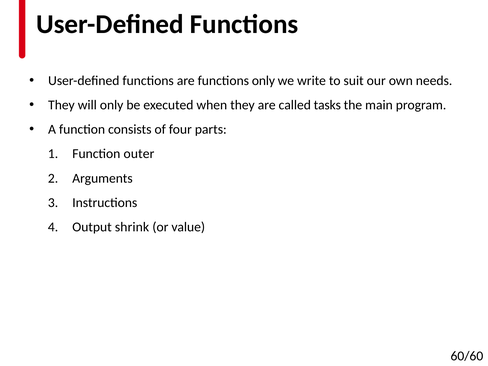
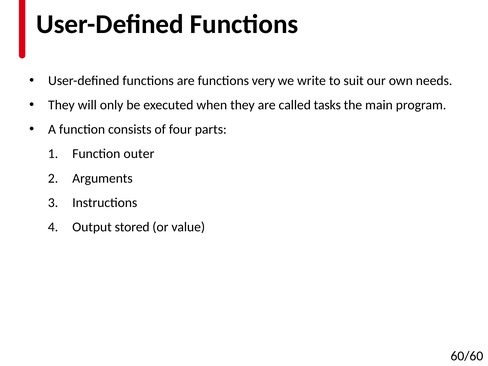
functions only: only -> very (263, 81)
shrink: shrink -> stored (132, 227)
